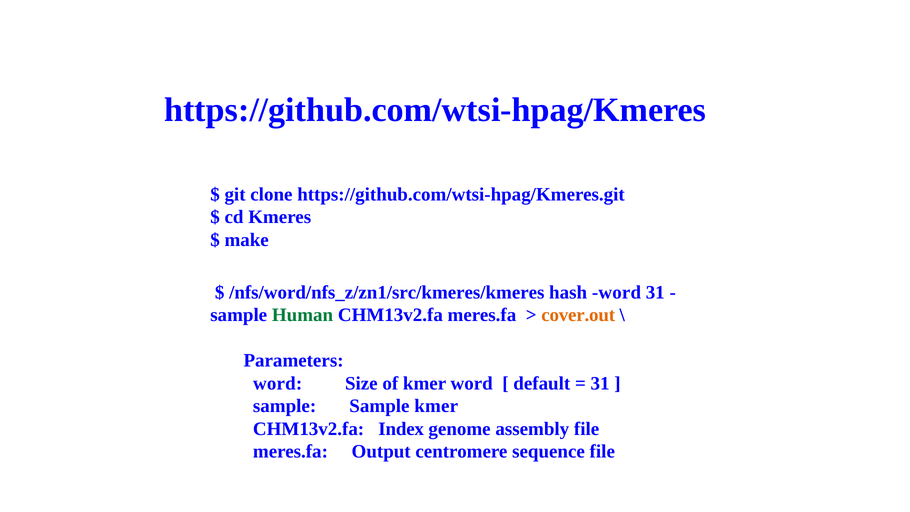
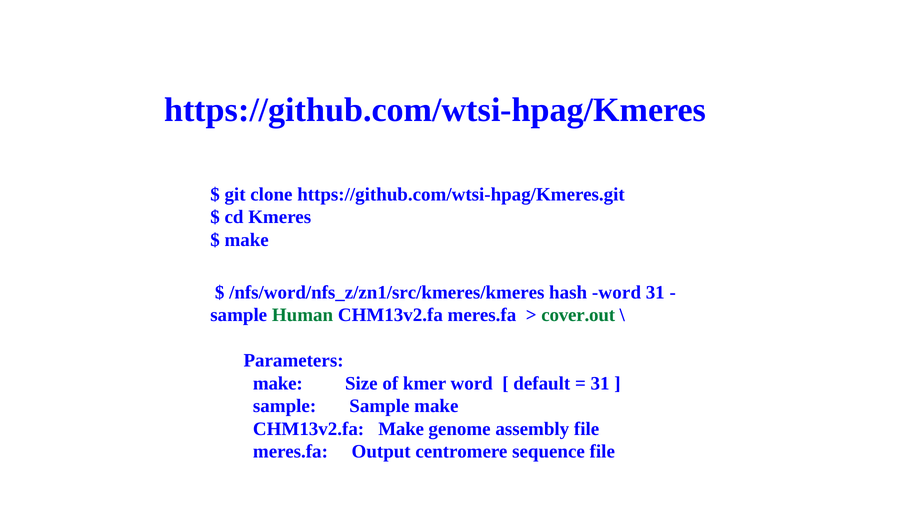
cover.out colour: orange -> green (578, 315)
word: word -> make (278, 383)
Sample kmer: kmer -> make (436, 406)
CHM13v2.fa Index: Index -> Make (401, 429)
